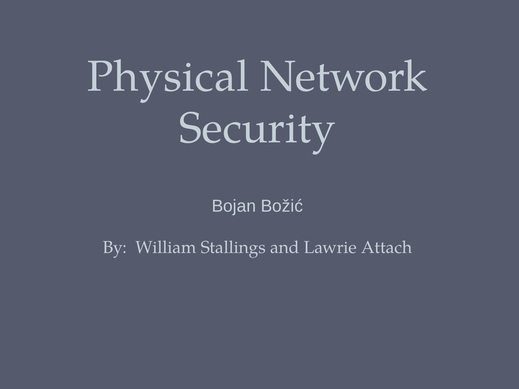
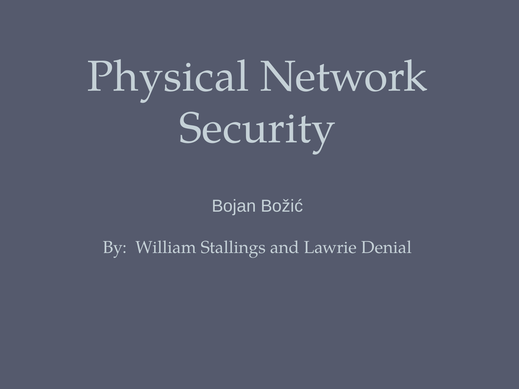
Attach: Attach -> Denial (387, 248)
